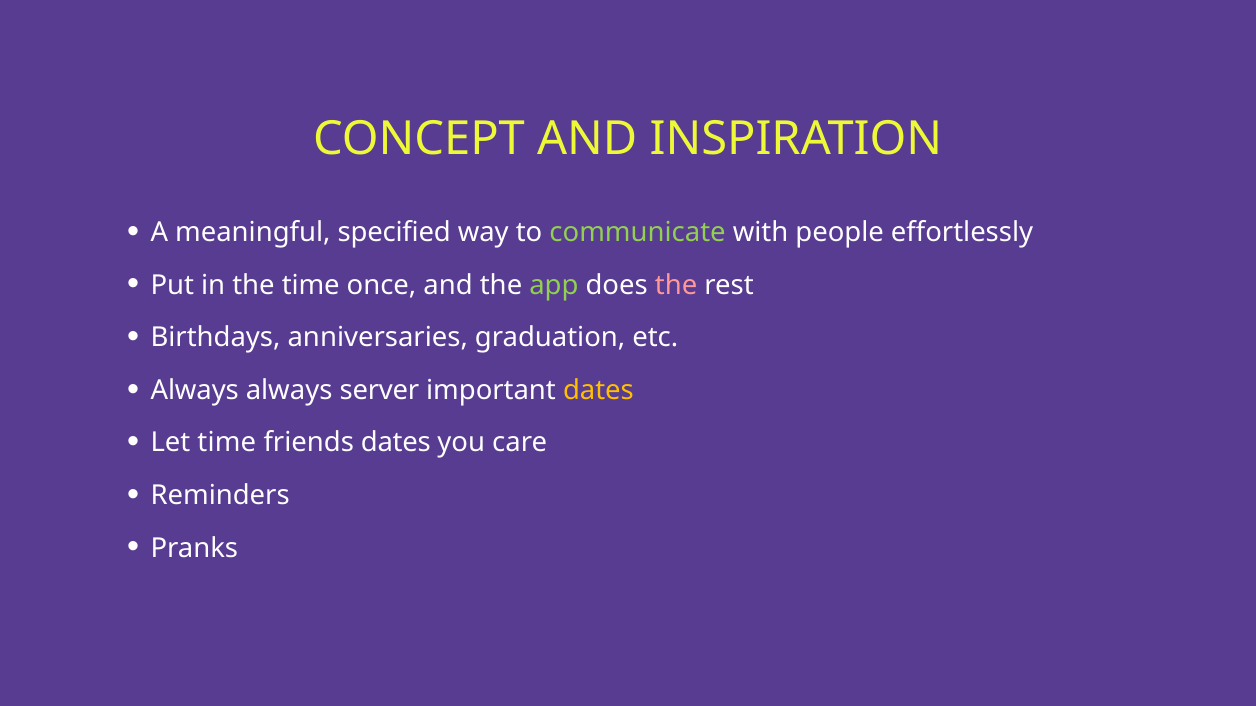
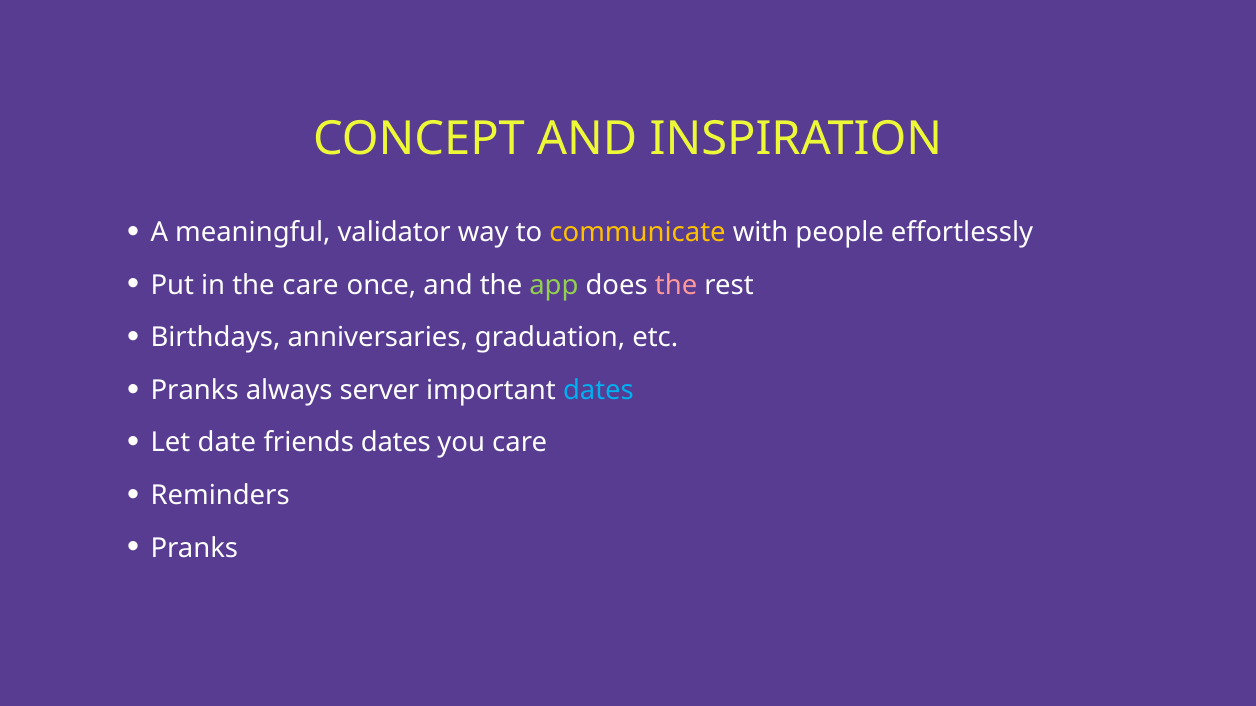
specified: specified -> validator (394, 233)
communicate colour: light green -> yellow (638, 233)
the time: time -> care (311, 285)
Always: Always -> Pranks (195, 390)
dates colour: yellow -> light blue (598, 390)
Let time: time -> date (227, 443)
